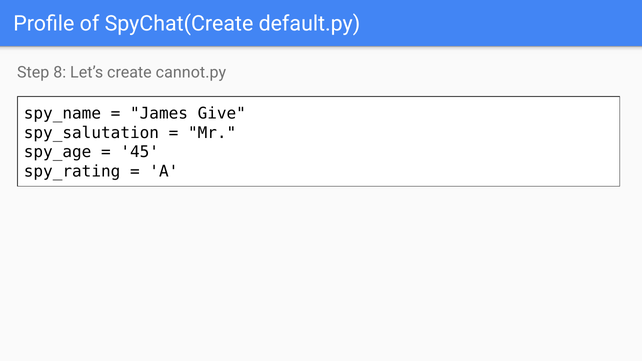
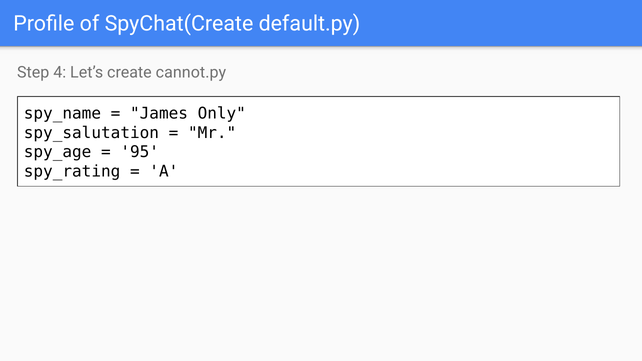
8: 8 -> 4 (60, 72)
Give: Give -> Only (222, 114)
45: 45 -> 95 (140, 152)
